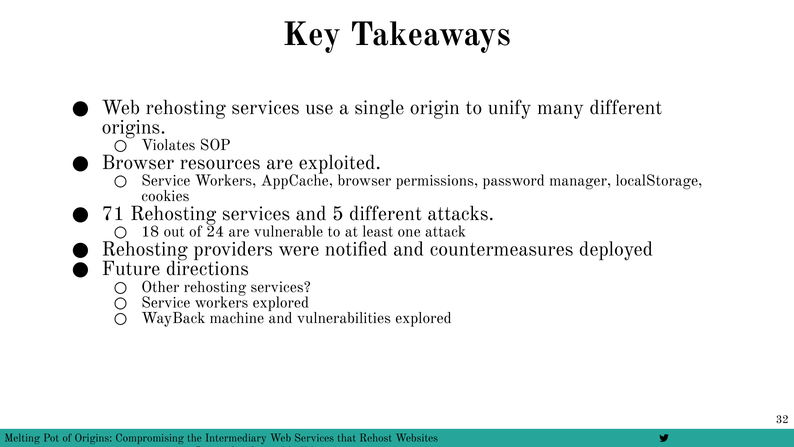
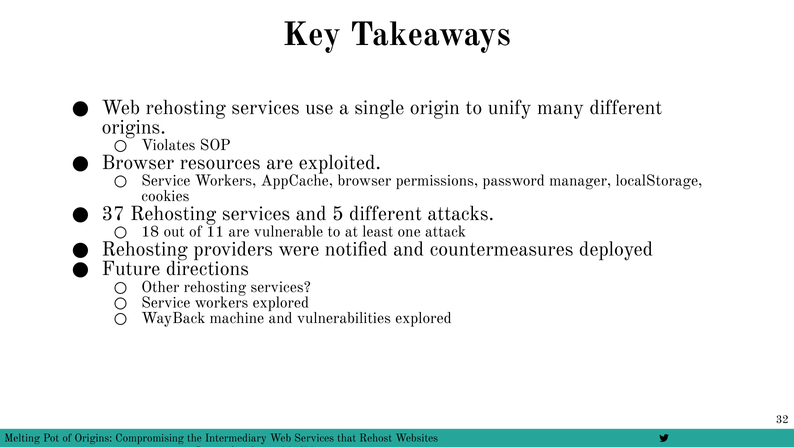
71: 71 -> 37 (113, 213)
24: 24 -> 11 (215, 231)
